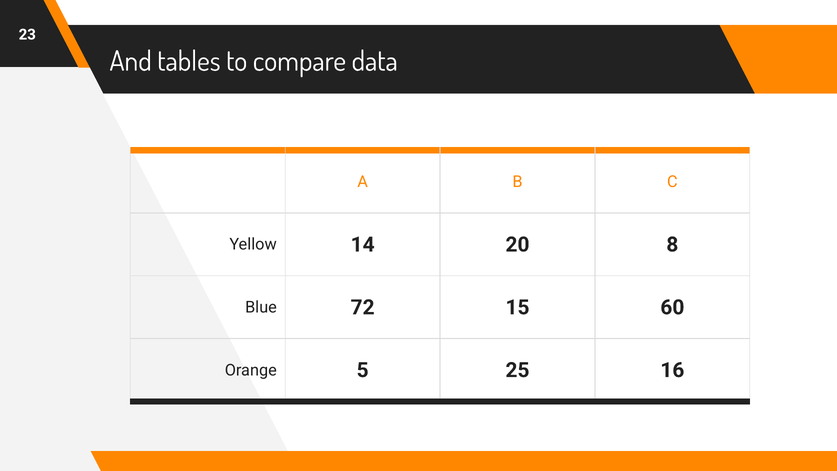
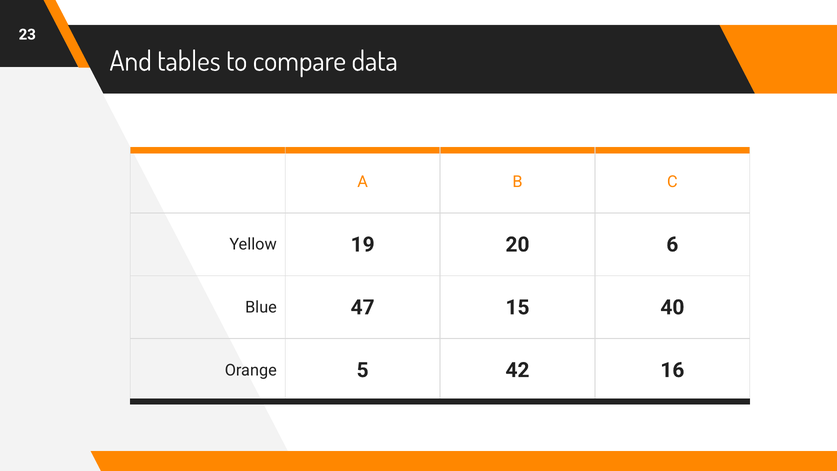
14: 14 -> 19 (363, 245)
8: 8 -> 6 (672, 245)
72: 72 -> 47 (363, 307)
60: 60 -> 40 (672, 307)
25: 25 -> 42 (517, 370)
